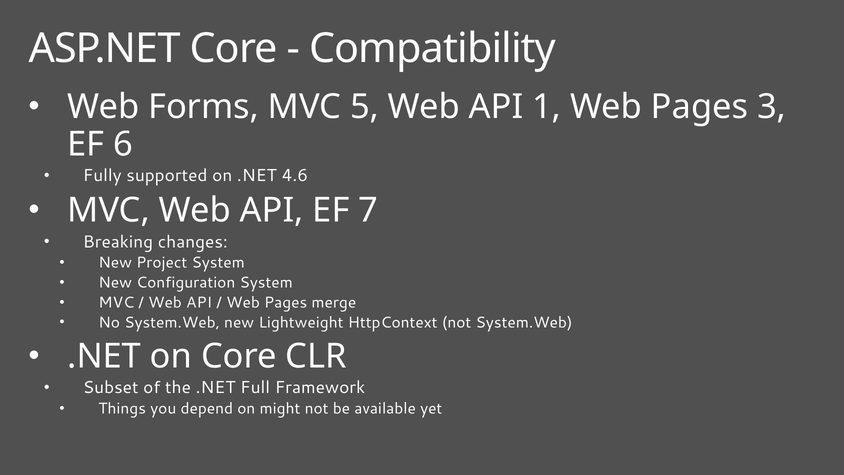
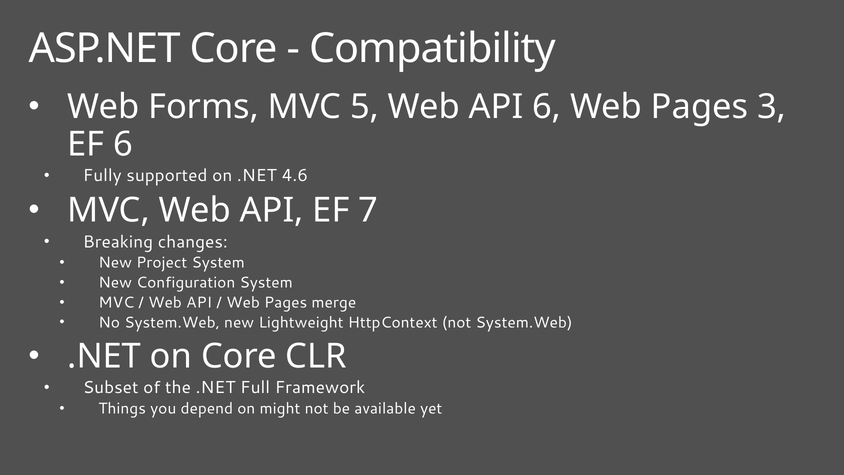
API 1: 1 -> 6 (547, 107)
